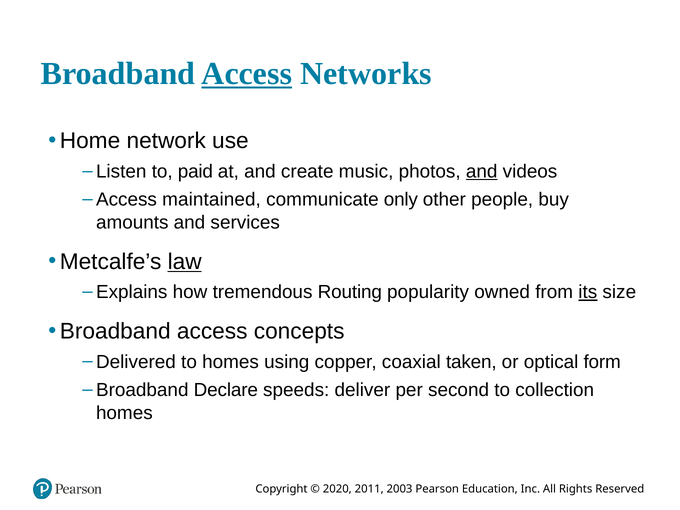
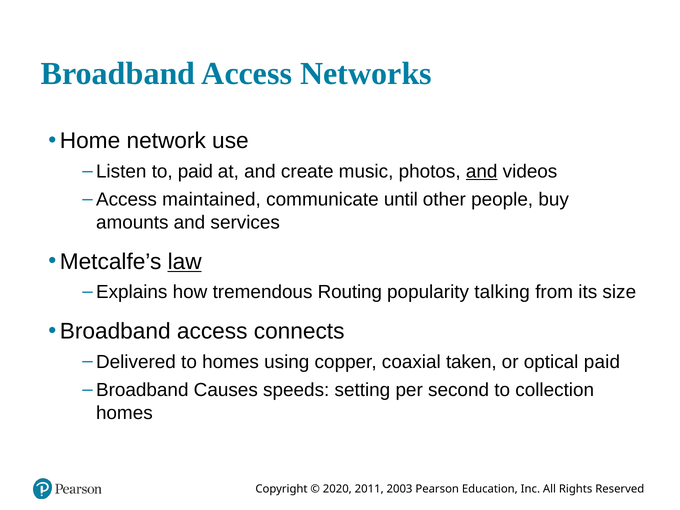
Access underline: present -> none (247, 74)
only: only -> until (401, 200)
owned: owned -> talking (502, 292)
its underline: present -> none (588, 292)
concepts: concepts -> connects (299, 331)
optical form: form -> paid (602, 362)
Declare: Declare -> Causes (226, 390)
deliver: deliver -> setting (362, 390)
